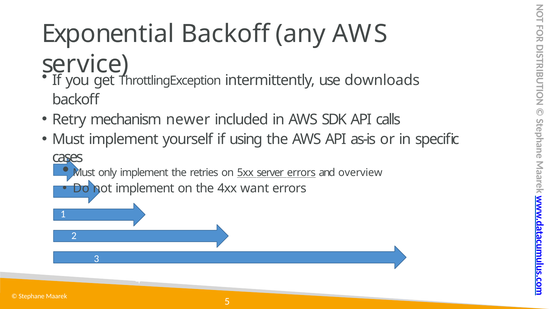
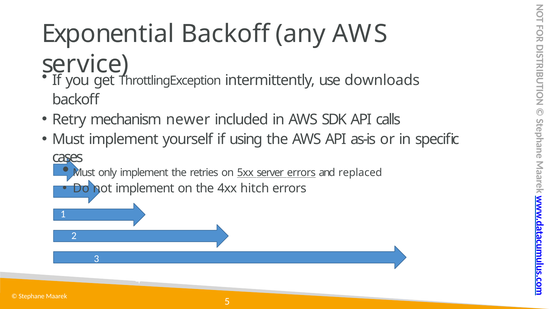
overview: overview -> replaced (360, 173)
want: want -> hitch (255, 188)
